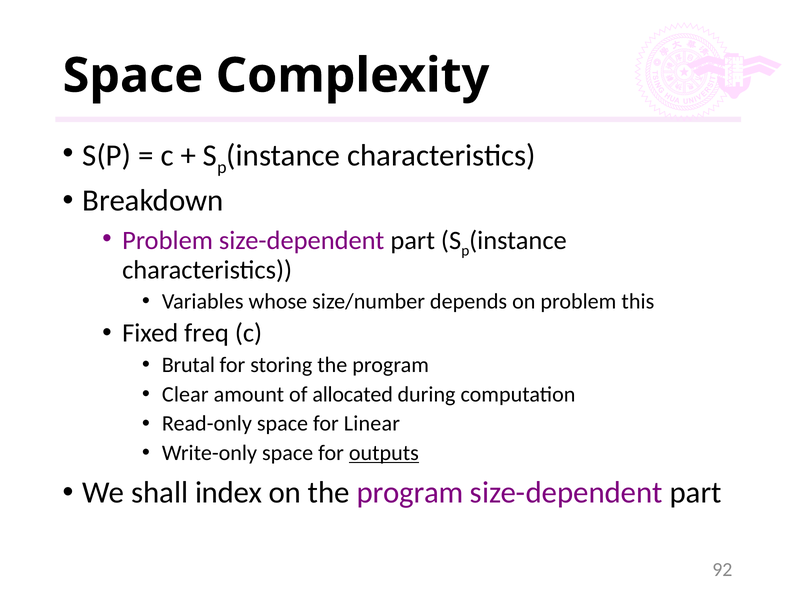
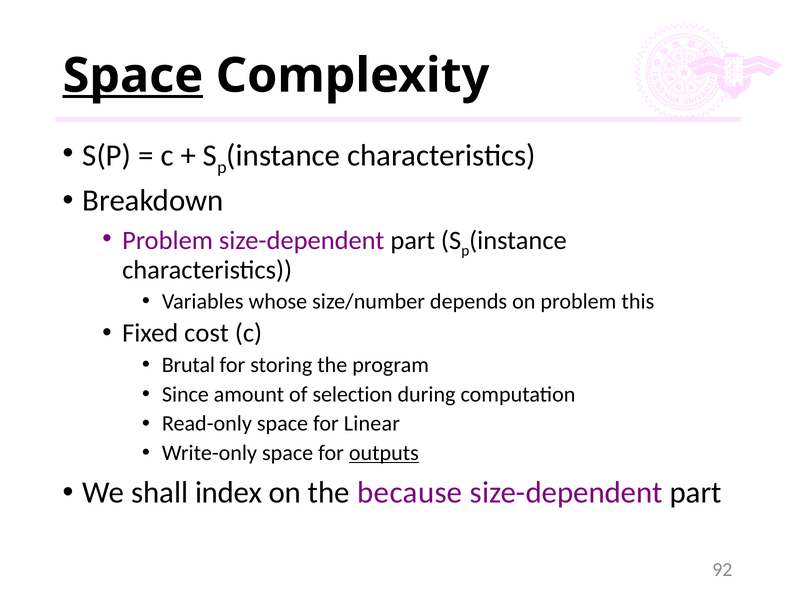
Space underline: none -> present (133, 76)
freq: freq -> cost (207, 333)
Clear: Clear -> Since (185, 394)
allocated: allocated -> selection (353, 394)
on the program: program -> because (410, 493)
